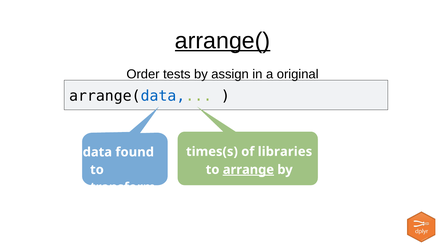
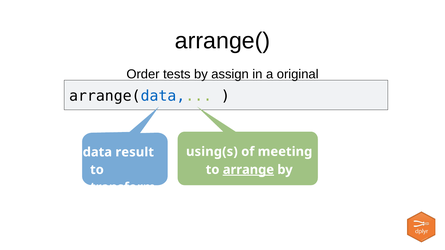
arrange( underline: present -> none (223, 41)
times(s: times(s -> using(s (212, 152)
libraries: libraries -> meeting (285, 152)
found: found -> result (135, 152)
